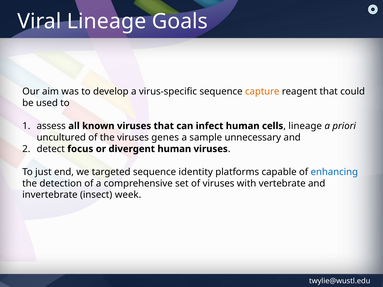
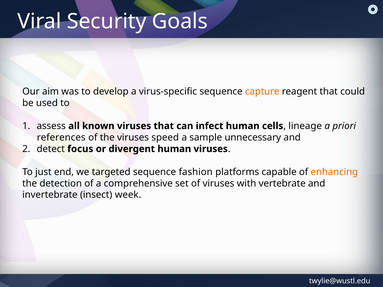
Viral Lineage: Lineage -> Security (107, 21)
uncultured: uncultured -> references (61, 138)
genes: genes -> speed (165, 138)
identity: identity -> fashion (196, 172)
enhancing colour: blue -> orange (334, 172)
